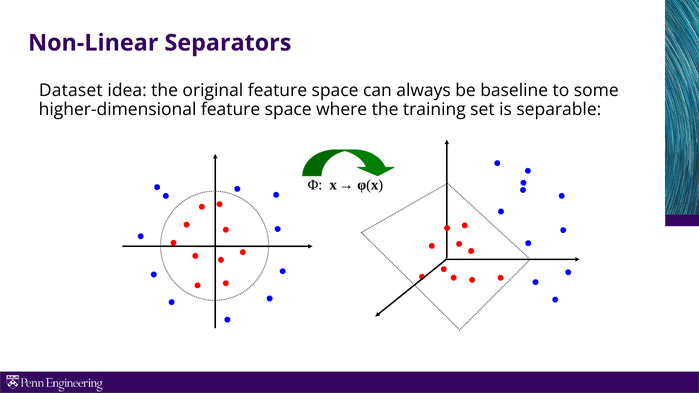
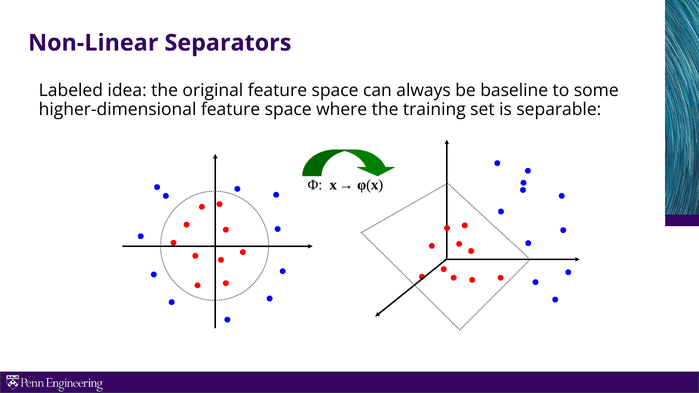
Dataset: Dataset -> Labeled (71, 91)
